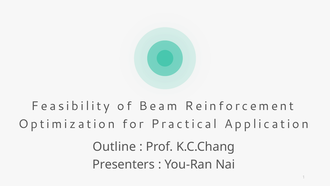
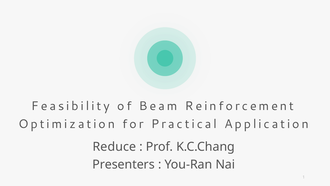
Outline: Outline -> Reduce (114, 146)
